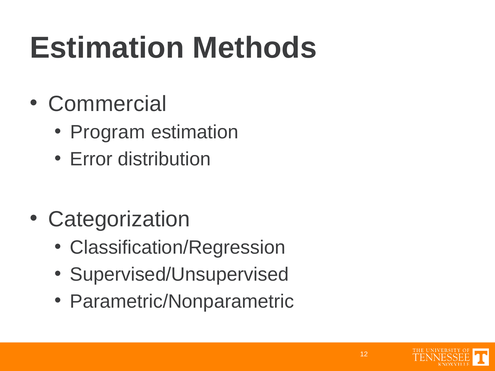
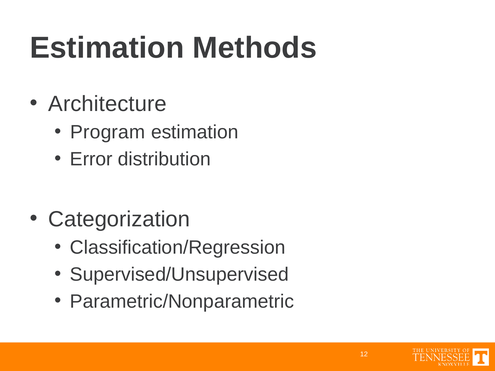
Commercial: Commercial -> Architecture (108, 104)
